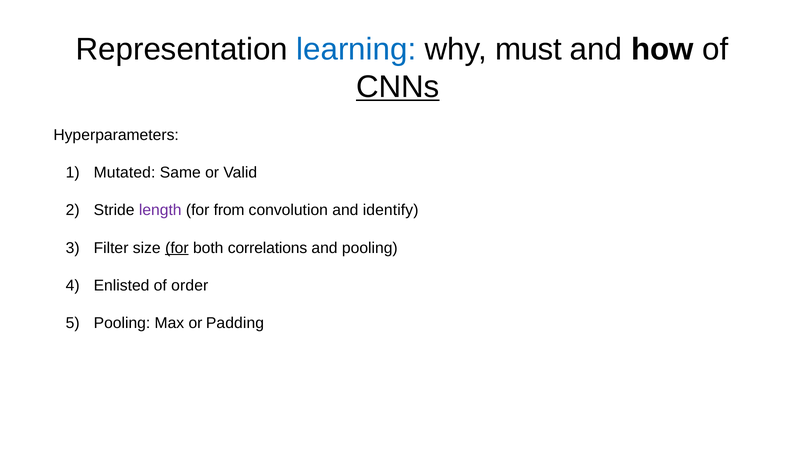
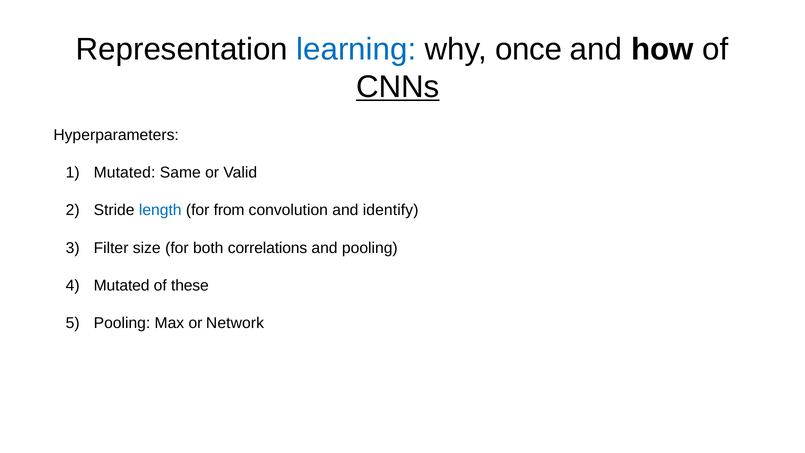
must: must -> once (529, 49)
length colour: purple -> blue (160, 210)
for underline: present -> none (177, 248)
Enlisted: Enlisted -> Mutated (122, 285)
order: order -> these (190, 285)
Padding: Padding -> Network (235, 323)
